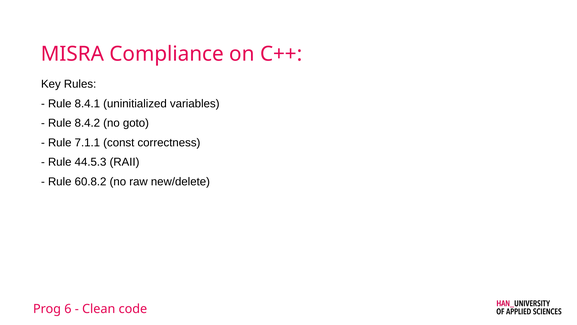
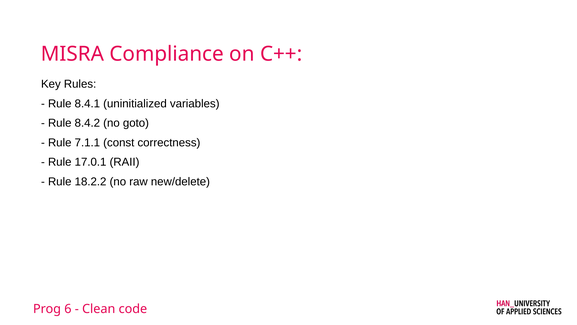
44.5.3: 44.5.3 -> 17.0.1 (91, 162)
60.8.2: 60.8.2 -> 18.2.2 (91, 181)
